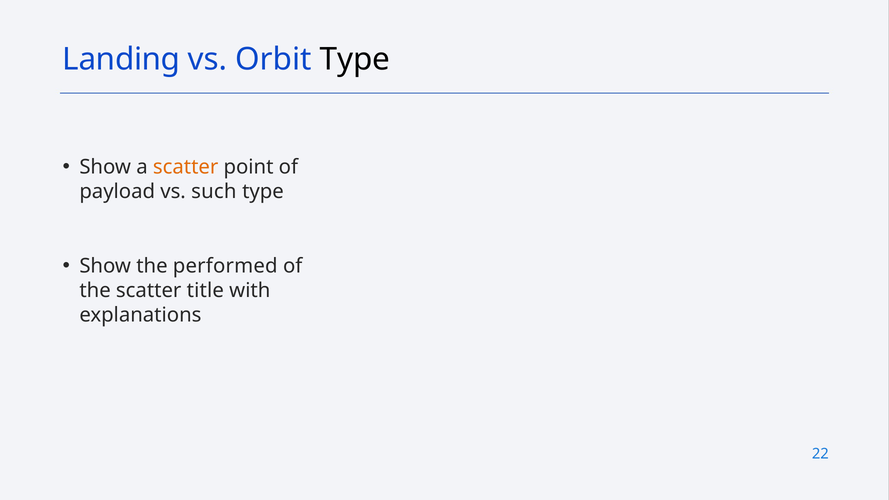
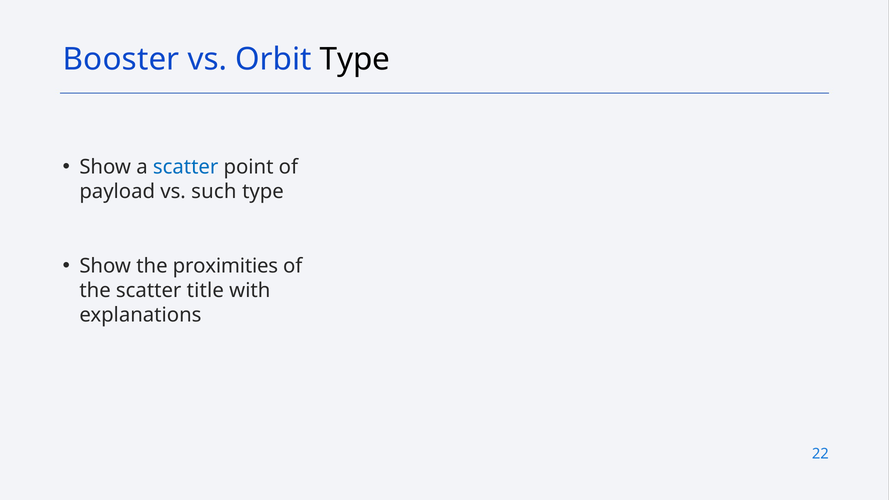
Landing: Landing -> Booster (121, 59)
scatter colour: orange -> blue (186, 167)
performed: performed -> proximities (225, 266)
